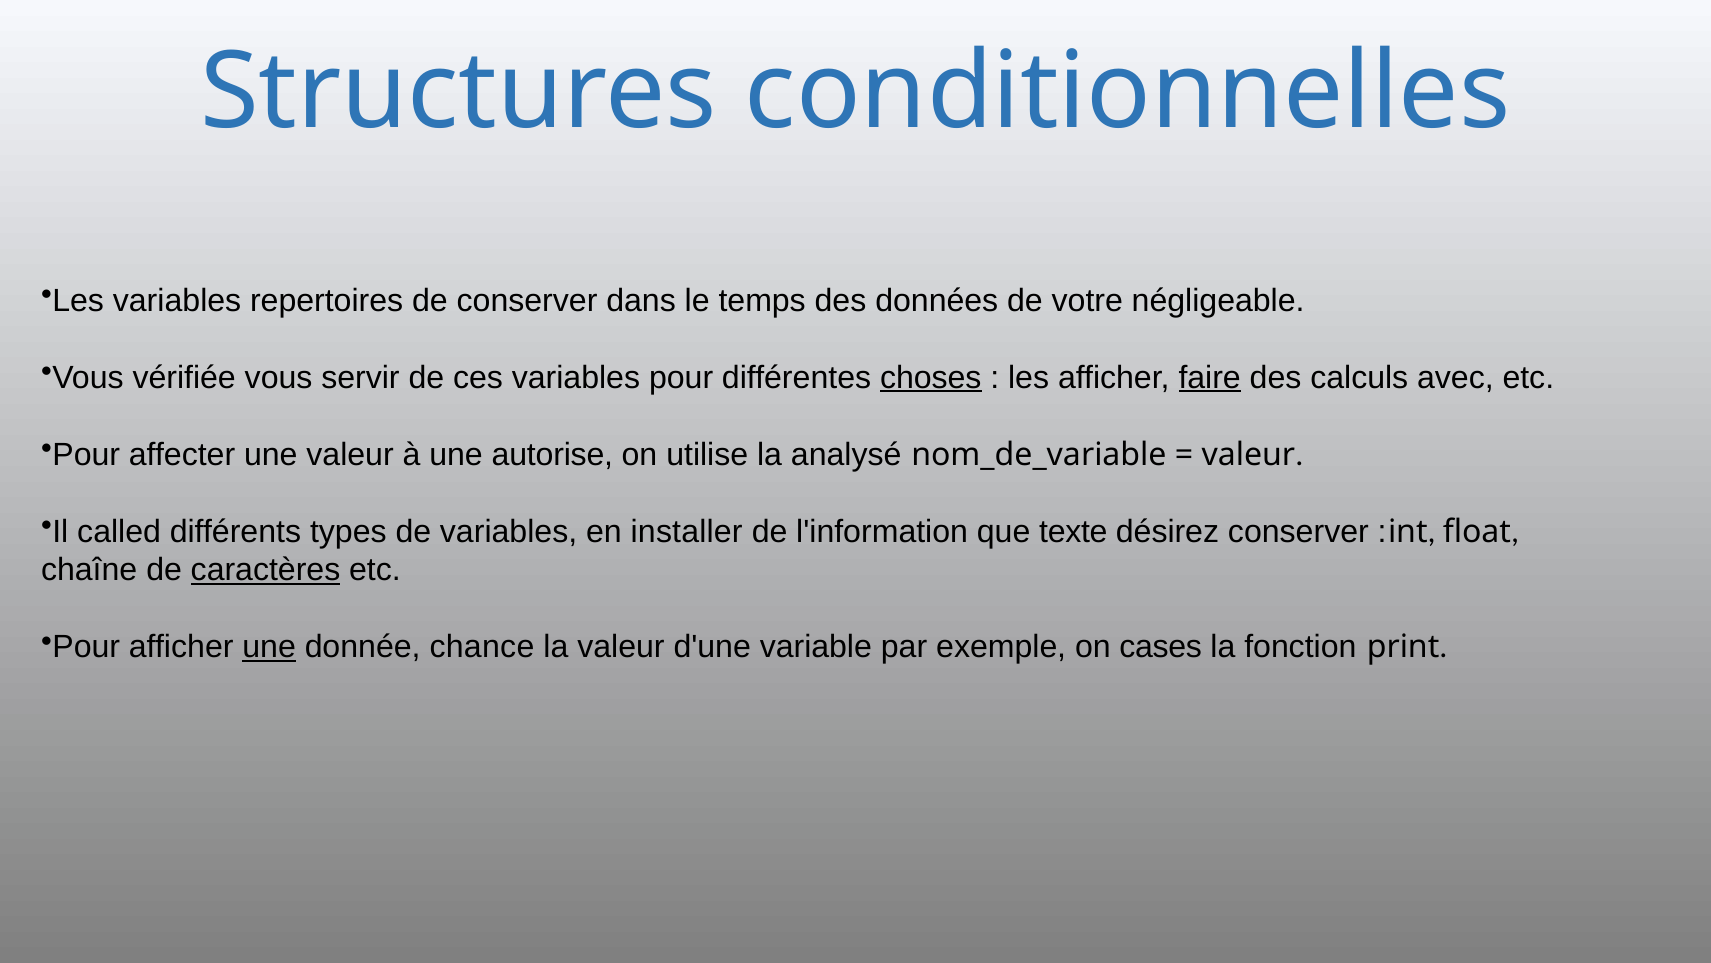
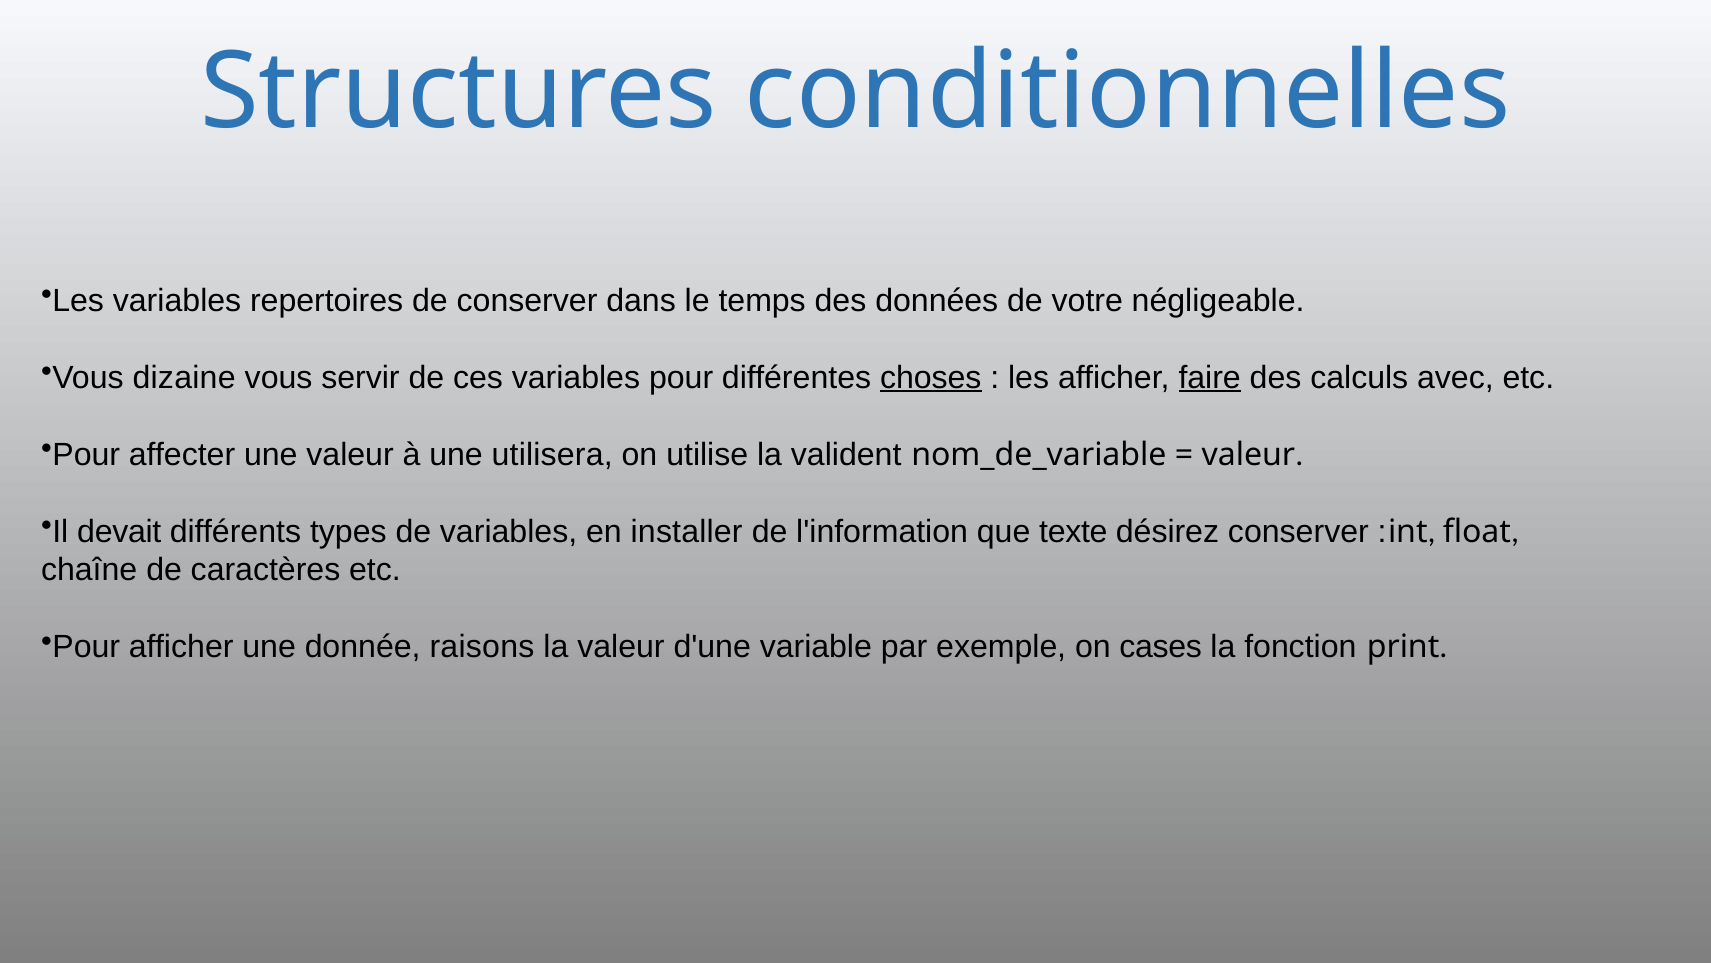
vérifiée: vérifiée -> dizaine (184, 377)
autorise: autorise -> utilisera (552, 454)
analysé: analysé -> valident (846, 454)
called: called -> devait (119, 531)
caractères underline: present -> none (266, 570)
une underline: present -> none (269, 647)
chance: chance -> raisons (482, 647)
